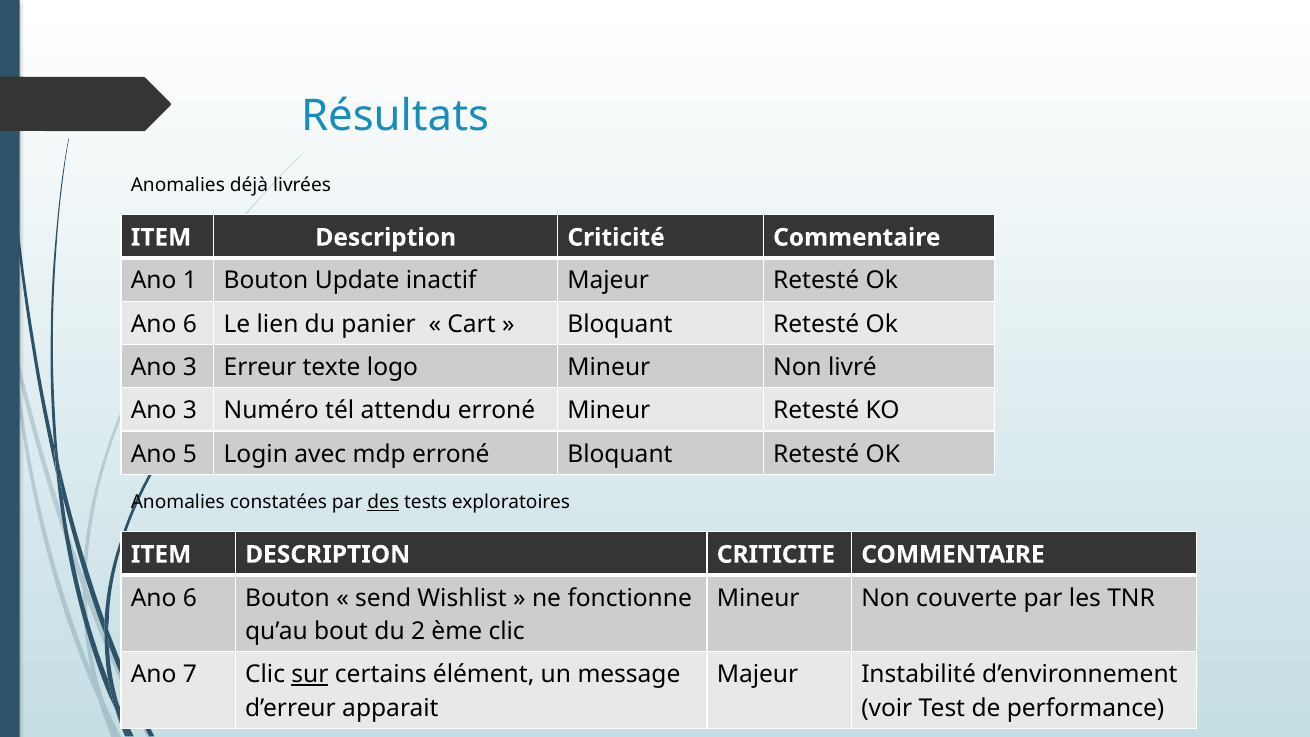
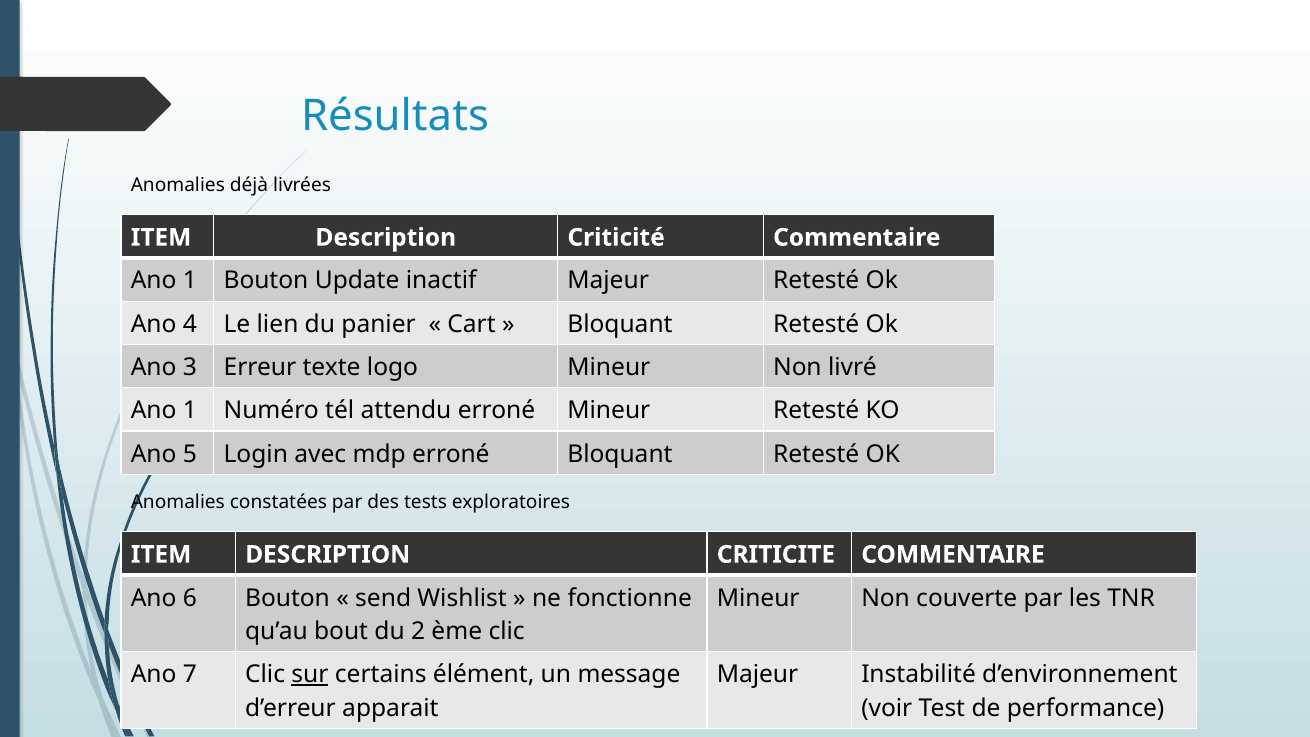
6: 6 -> 4 (190, 324)
3: 3 -> 1 (190, 411)
des underline: present -> none (383, 502)
